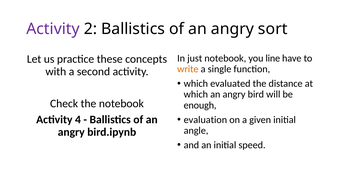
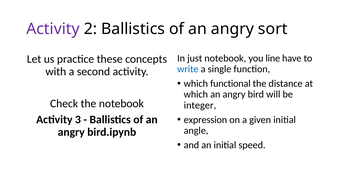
write colour: orange -> blue (188, 69)
evaluated: evaluated -> functional (230, 84)
enough: enough -> integer (200, 105)
evaluation: evaluation -> expression (205, 120)
4: 4 -> 3 (78, 120)
